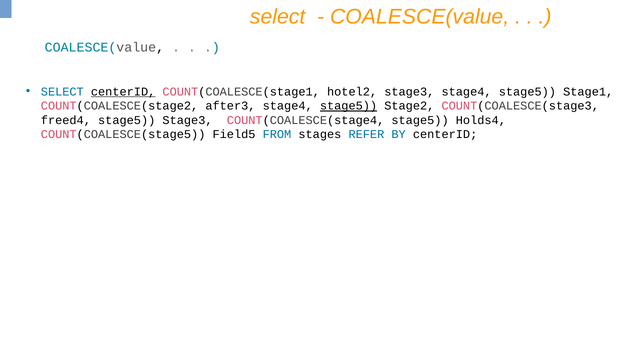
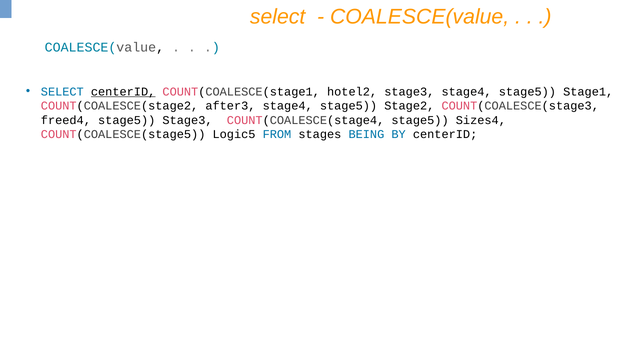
stage5 underline: present -> none (349, 106)
Holds4: Holds4 -> Sizes4 (481, 120)
Field5: Field5 -> Logic5 (234, 134)
REFER: REFER -> BEING (366, 134)
